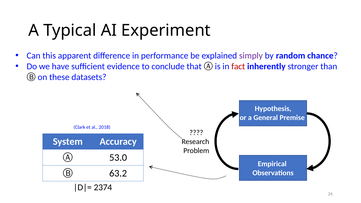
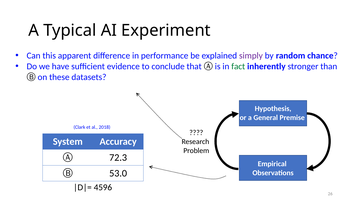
fact colour: red -> green (238, 66)
53.0: 53.0 -> 72.3 (118, 158)
63.2: 63.2 -> 53.0 (118, 173)
2374: 2374 -> 4596 (103, 187)
